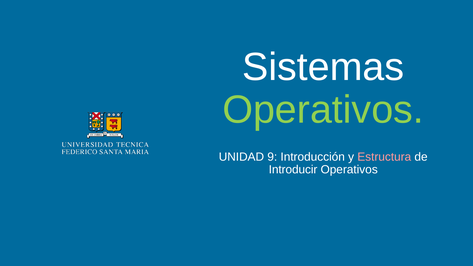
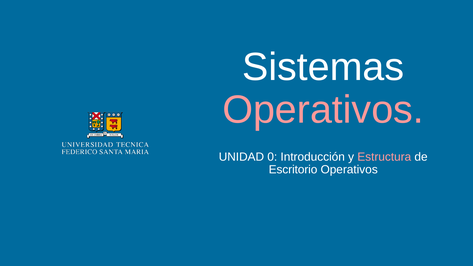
Operativos colour: light green -> pink (323, 110)
9: 9 -> 0 (272, 157)
Introducir: Introducir -> Escritorio (293, 170)
